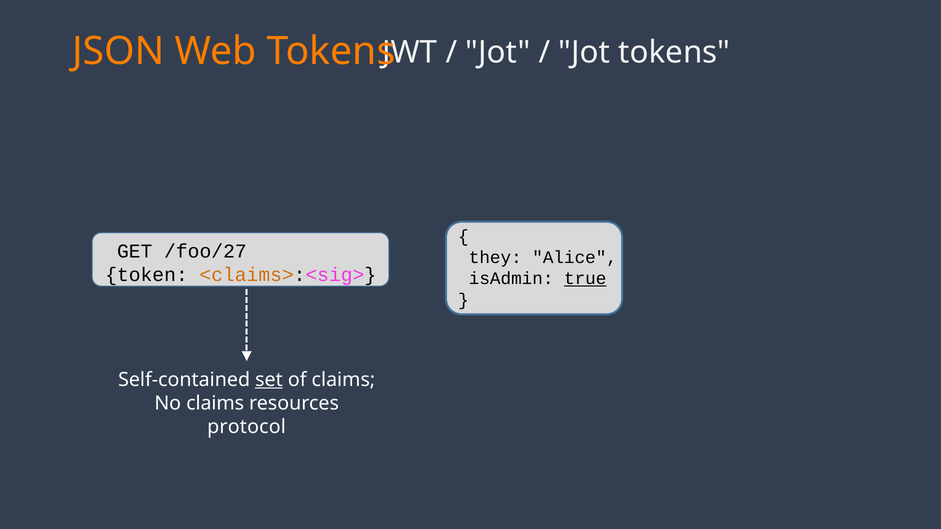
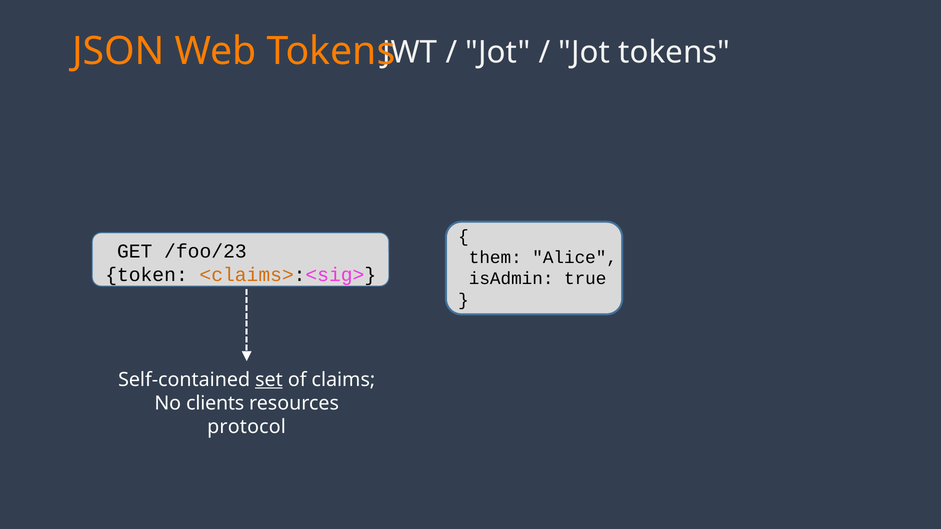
/foo/27: /foo/27 -> /foo/23 (205, 251)
they: they -> them (495, 258)
true underline: present -> none (585, 279)
No claims: claims -> clients (215, 403)
